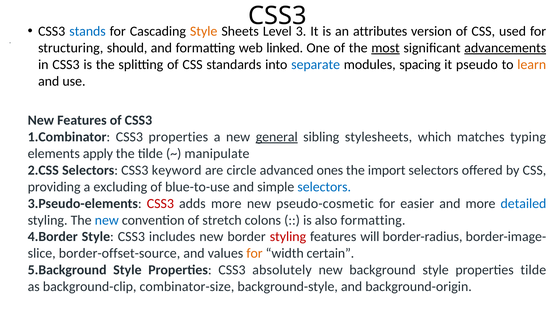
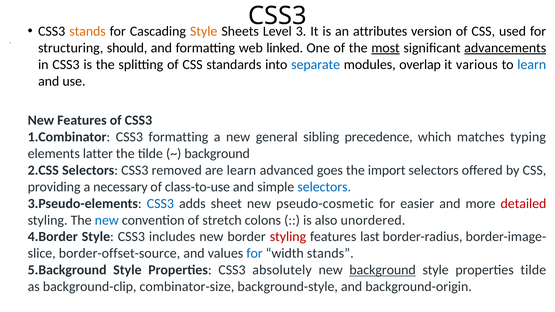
stands colour: blue -> orange (88, 31)
spacing: spacing -> overlap (420, 65)
pseudo: pseudo -> various (477, 65)
learn colour: orange -> blue (532, 65)
CSS3 properties: properties -> formatting (178, 137)
general underline: present -> none (277, 137)
stylesheets: stylesheets -> precedence (379, 137)
apply: apply -> latter (98, 154)
manipulate: manipulate -> background (217, 154)
keyword: keyword -> removed (177, 170)
are circle: circle -> learn (241, 170)
ones: ones -> goes (330, 170)
excluding: excluding -> necessary (120, 187)
blue-to-use: blue-to-use -> class-to-use (197, 187)
CSS3 colour: red -> blue (160, 204)
adds more: more -> sheet (226, 204)
detailed colour: blue -> red (523, 204)
also formatting: formatting -> unordered (373, 220)
will: will -> last (370, 237)
for colour: orange -> blue (254, 254)
width certain: certain -> stands (330, 254)
background underline: none -> present (383, 270)
